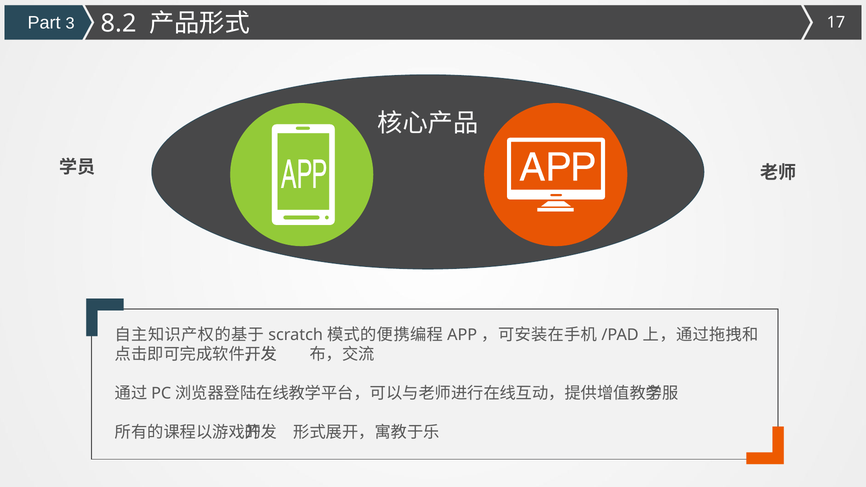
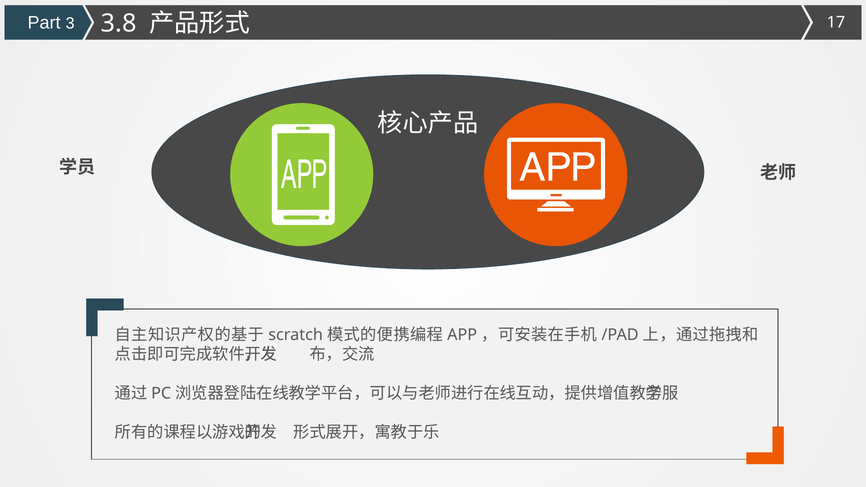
8.2: 8.2 -> 3.8 (119, 23)
